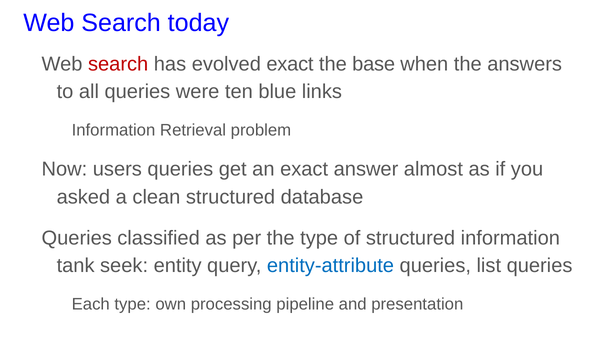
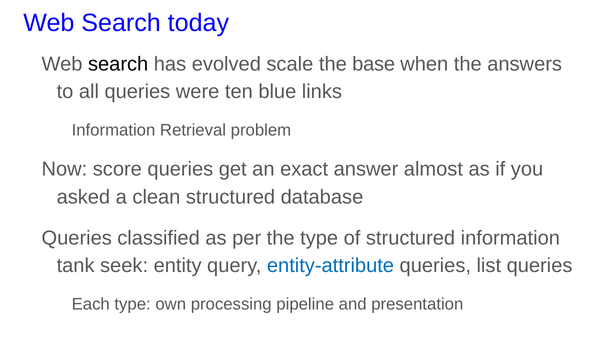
search colour: red -> black (118, 64)
evolved exact: exact -> scale (290, 64)
users: users -> score (117, 169)
